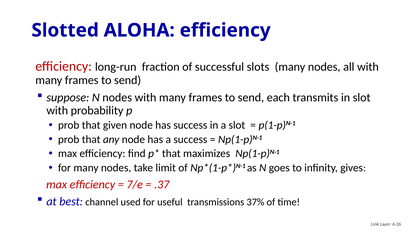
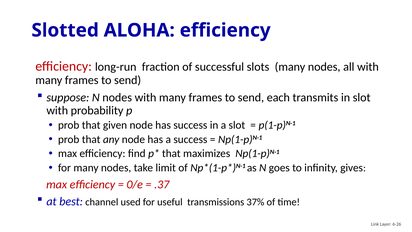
7/e: 7/e -> 0/e (135, 184)
